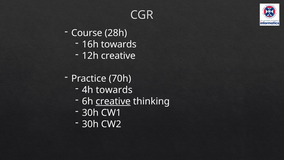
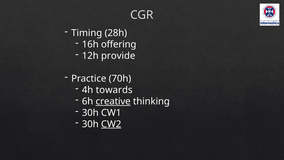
Course: Course -> Timing (87, 33)
16h towards: towards -> offering (119, 44)
12h creative: creative -> provide (118, 56)
CW2 underline: none -> present (111, 124)
